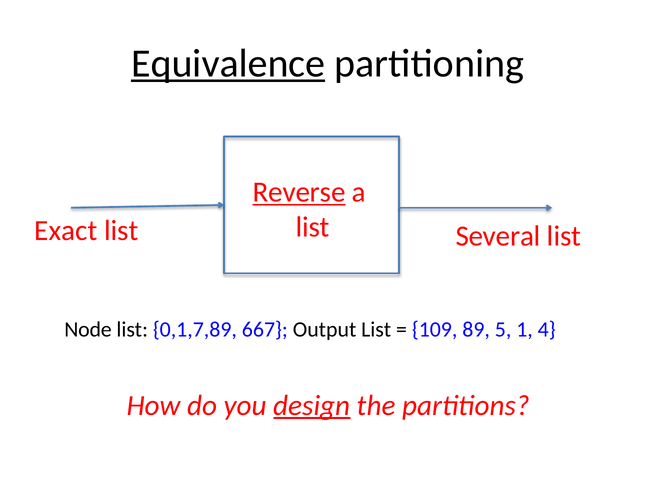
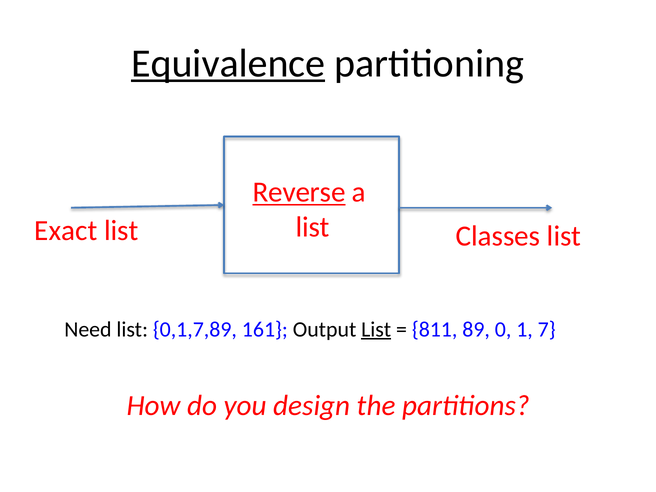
Several: Several -> Classes (498, 236)
Node: Node -> Need (88, 329)
667: 667 -> 161 (265, 329)
List underline: none -> present (376, 329)
109: 109 -> 811 (435, 329)
5: 5 -> 0 (503, 329)
4: 4 -> 7 (547, 329)
design underline: present -> none (312, 405)
